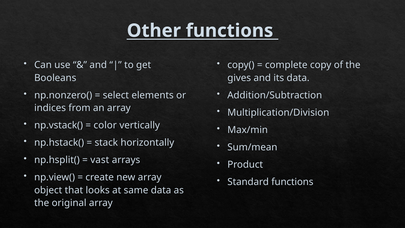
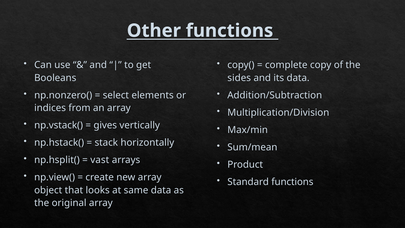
gives: gives -> sides (239, 78)
color: color -> gives (105, 125)
